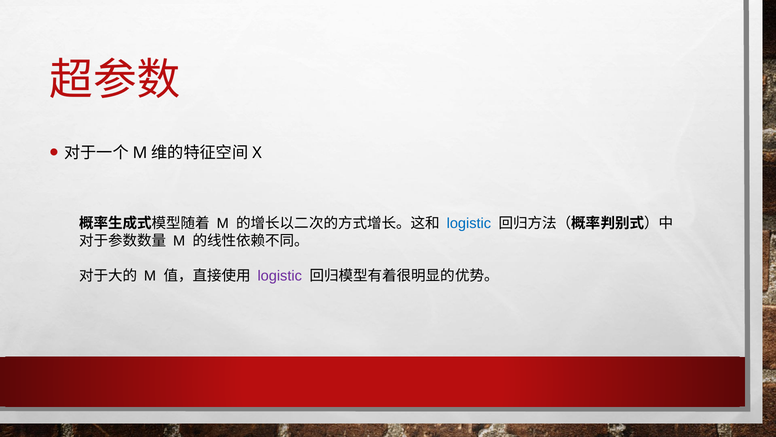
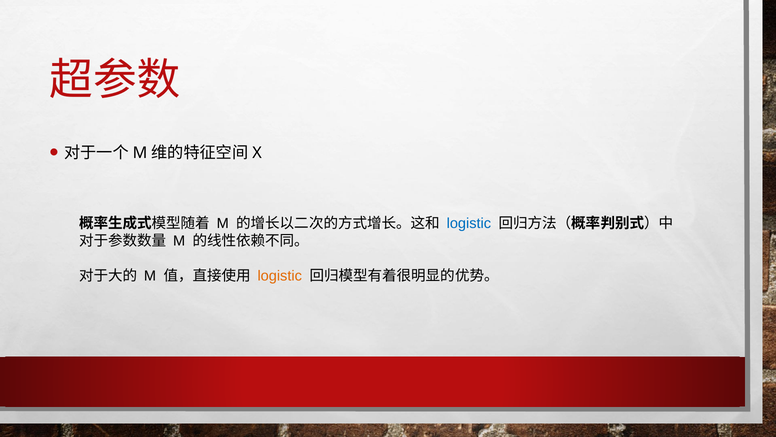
logistic colour: purple -> orange (280, 276)
